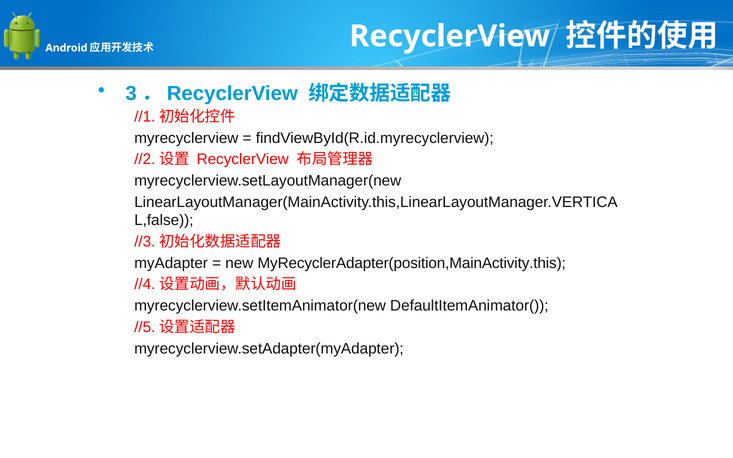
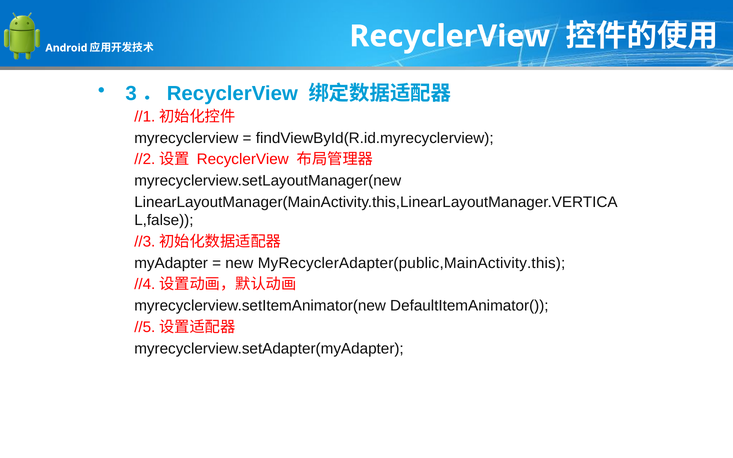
MyRecyclerAdapter(position,MainActivity.this: MyRecyclerAdapter(position,MainActivity.this -> MyRecyclerAdapter(public,MainActivity.this (412, 263)
